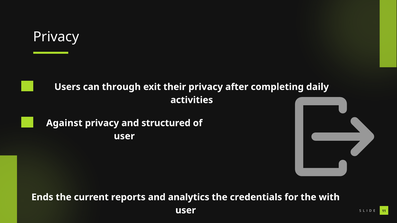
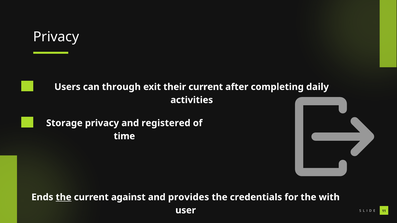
their privacy: privacy -> current (206, 87)
Against: Against -> Storage (64, 123)
structured: structured -> registered (166, 123)
user: user -> time (124, 136)
the underline: none -> present (64, 197)
reports: reports -> against (128, 197)
analytics: analytics -> provides (189, 197)
